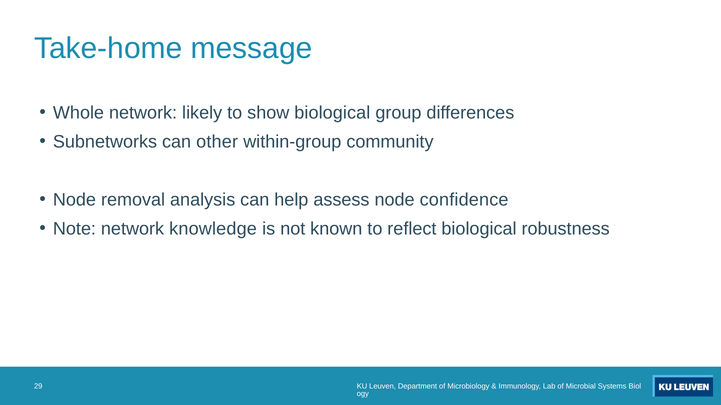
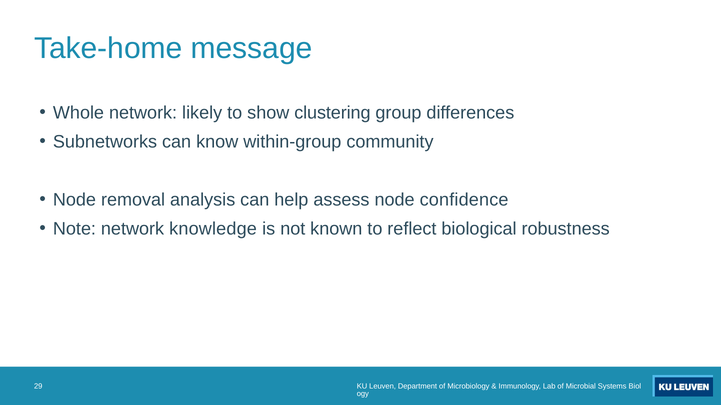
show biological: biological -> clustering (332, 113)
other: other -> know (217, 142)
